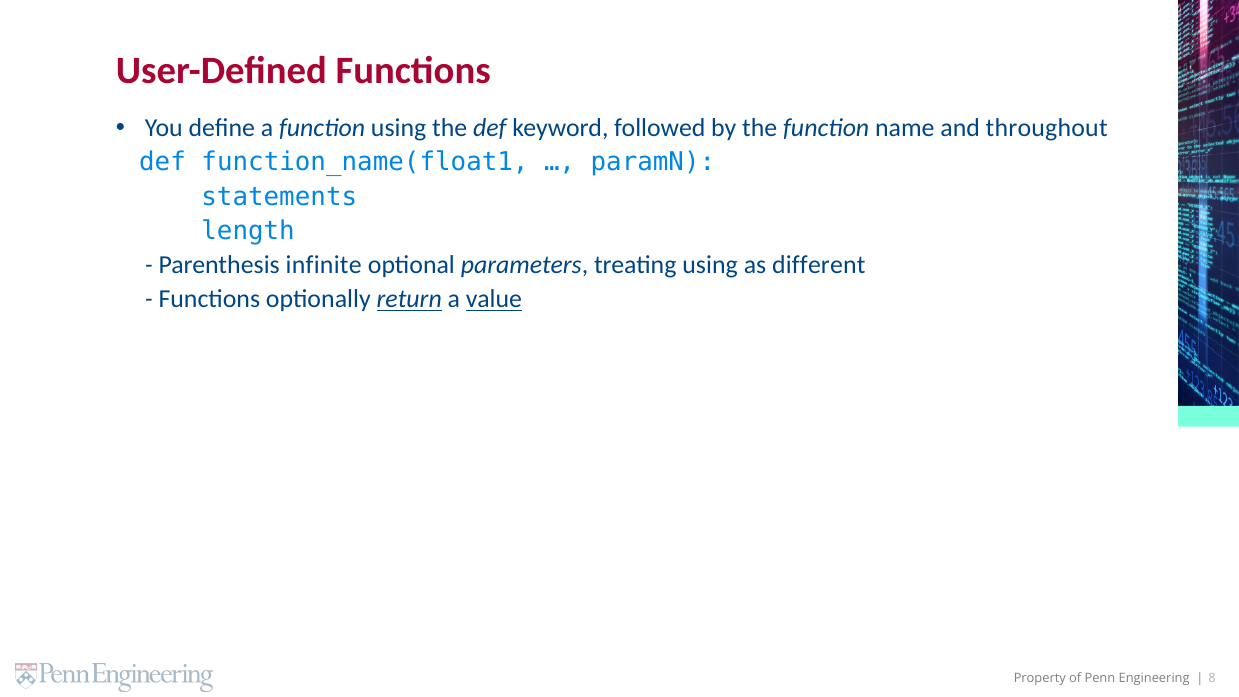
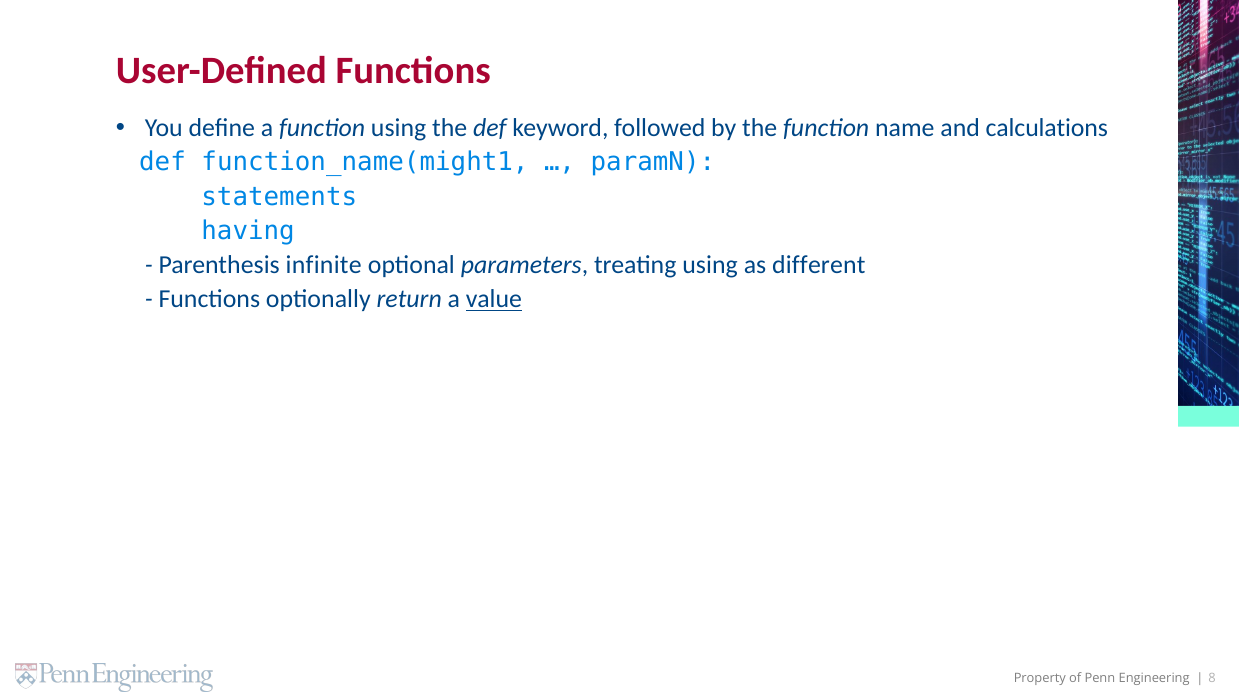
throughout: throughout -> calculations (1047, 128)
function_name(float1: function_name(float1 -> function_name(might1 (365, 162)
length: length -> having (248, 231)
return underline: present -> none (409, 299)
